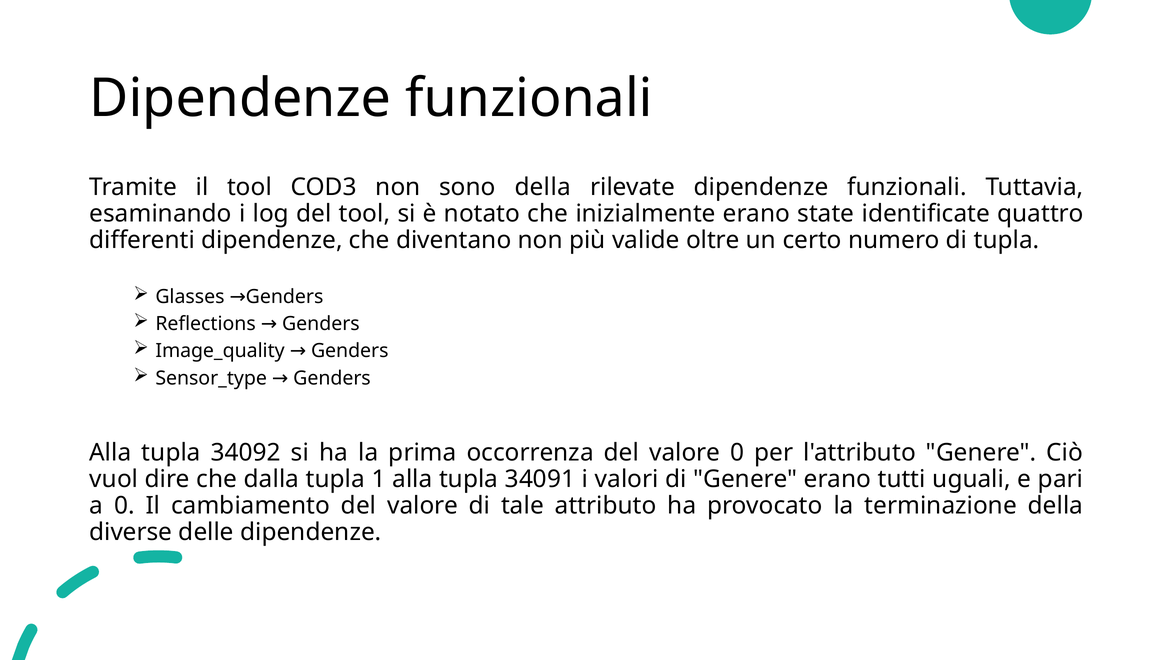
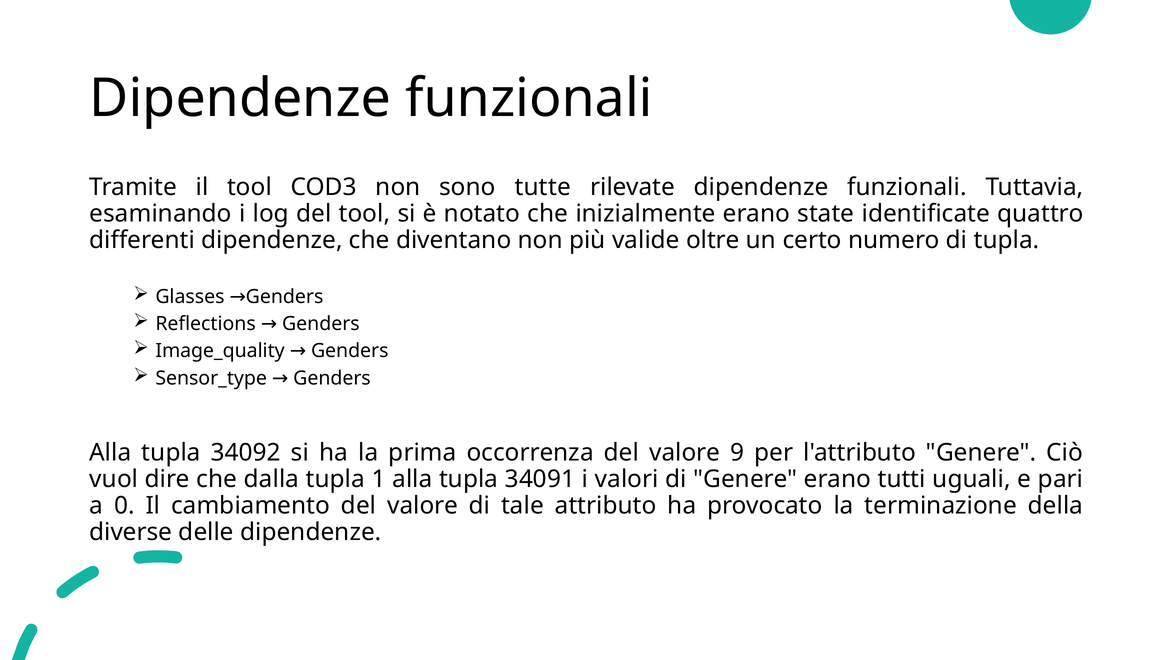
sono della: della -> tutte (543, 187)
valore 0: 0 -> 9 (737, 453)
